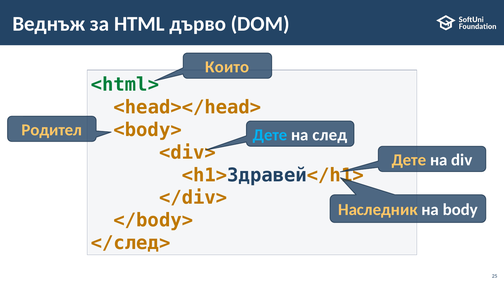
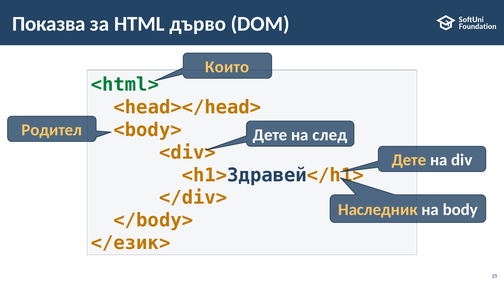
Веднъж: Веднъж -> Показва (49, 24)
Дете colour: light blue -> white (270, 135)
</след>: </след> -> </език> (131, 243)
